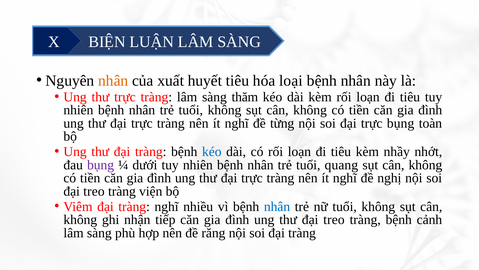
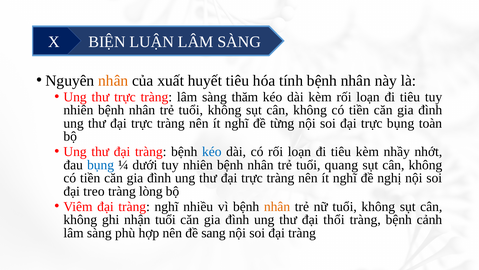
loại: loại -> tính (291, 80)
bụng colour: purple -> blue (101, 165)
viện: viện -> lòng (151, 191)
nhân colour: blue -> orange (277, 206)
nhận tiếp: tiếp -> tuổi (165, 219)
thư đại treo: treo -> thổi (334, 219)
răng: răng -> sang (214, 232)
